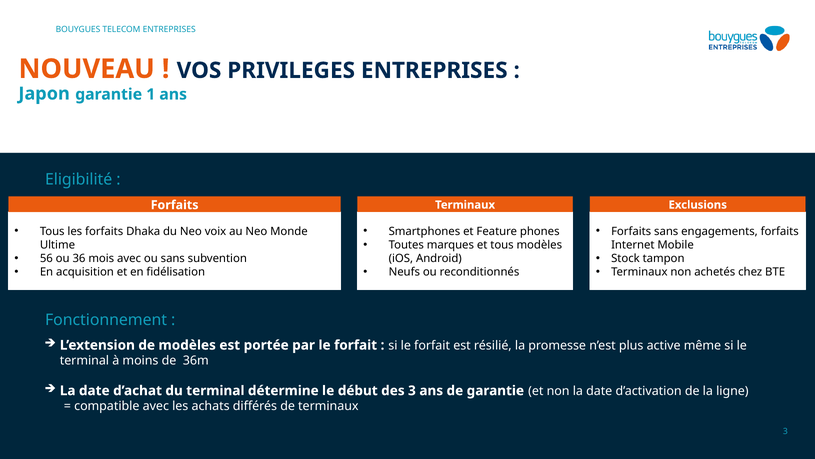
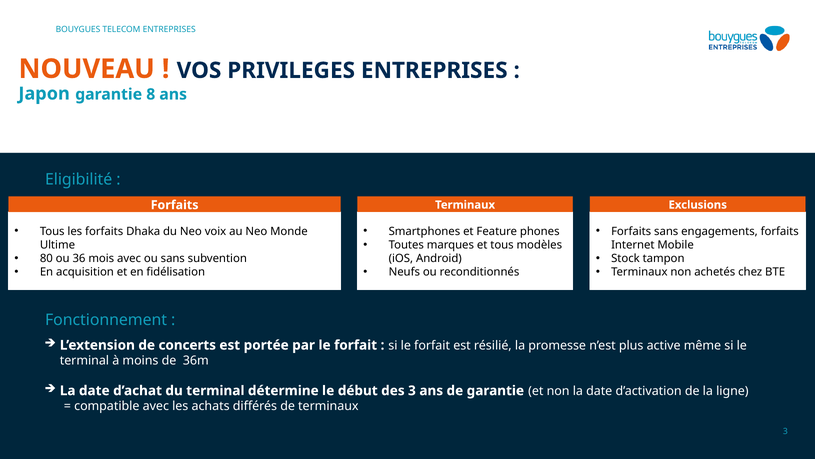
1: 1 -> 8 (151, 94)
56: 56 -> 80 (46, 258)
de modèles: modèles -> concerts (187, 345)
